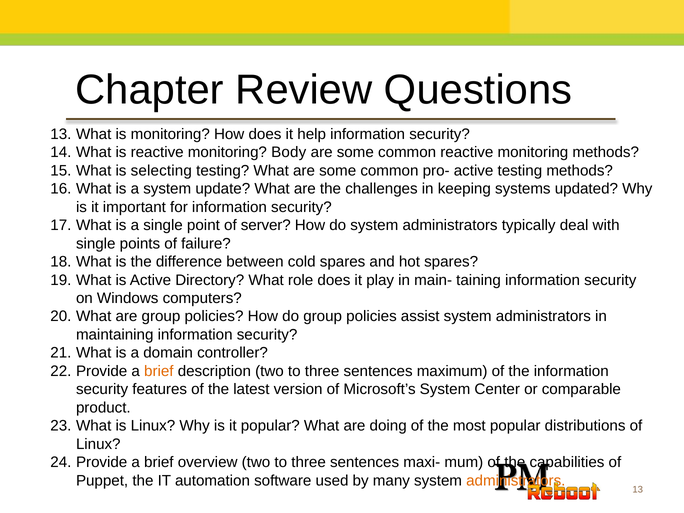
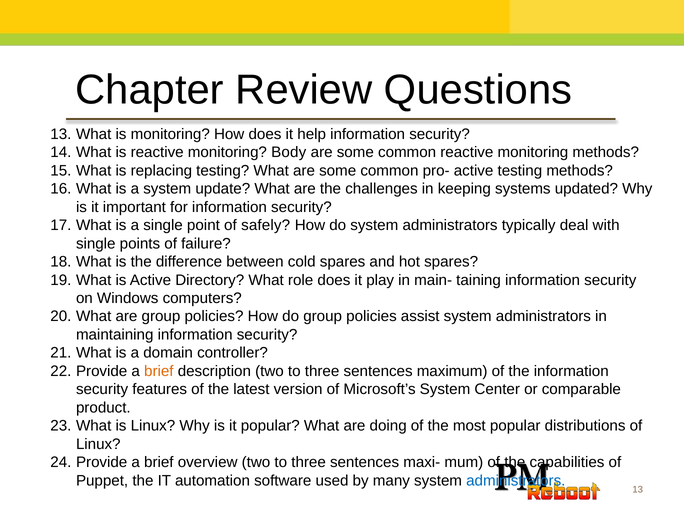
selecting: selecting -> replacing (161, 171)
server: server -> safely (266, 225)
administrators colour: orange -> blue (516, 481)
